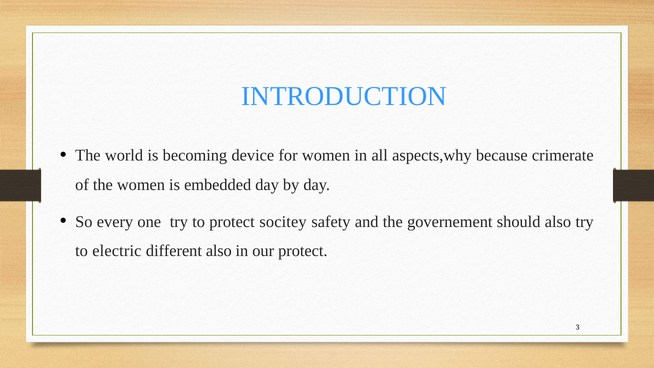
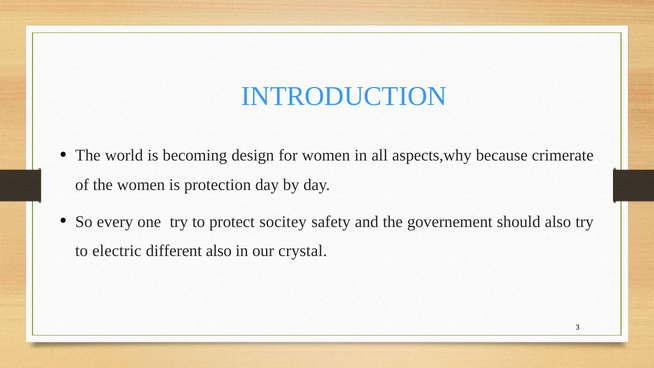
device: device -> design (253, 155)
embedded: embedded -> protection (218, 185)
our protect: protect -> crystal (303, 251)
